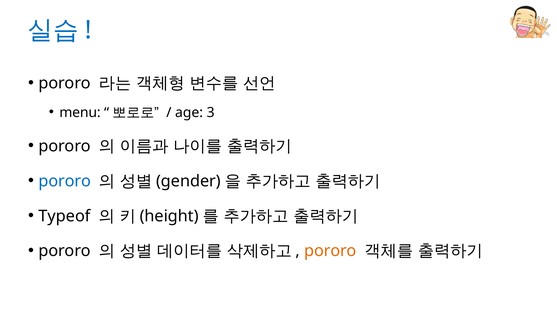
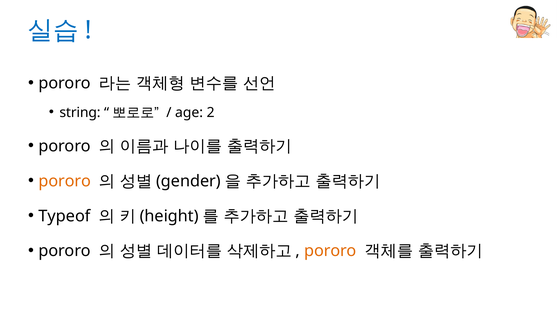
menu: menu -> string (80, 113)
3: 3 -> 2 (211, 113)
pororo colour: blue -> orange (65, 181)
